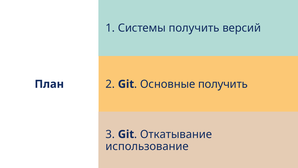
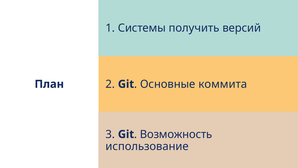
Основные получить: получить -> коммита (223, 84)
Откатывание: Откатывание -> Возможность (176, 134)
